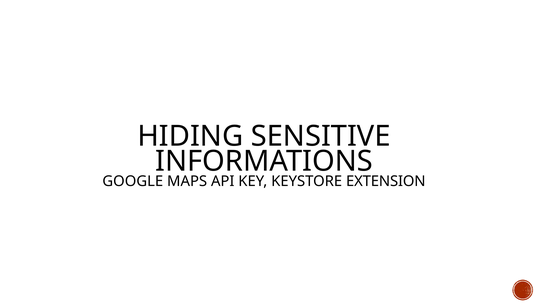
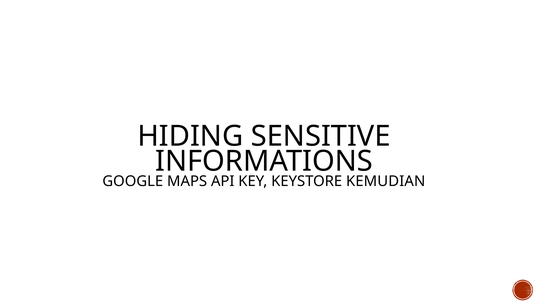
EXTENSION: EXTENSION -> KEMUDIAN (386, 181)
